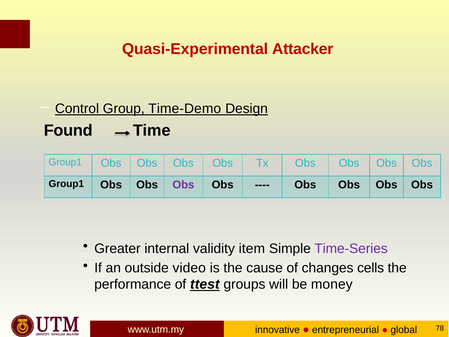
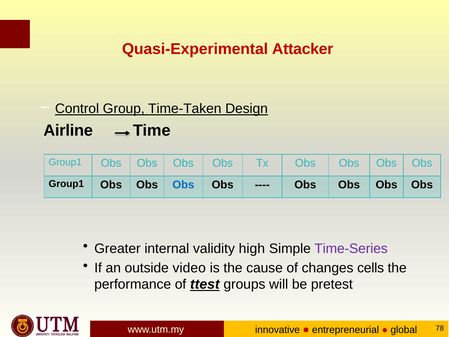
Time-Demo: Time-Demo -> Time-Taken (185, 109)
Found: Found -> Airline (68, 130)
Obs colour: purple -> blue (183, 185)
item: item -> high (252, 248)
money: money -> pretest (332, 284)
